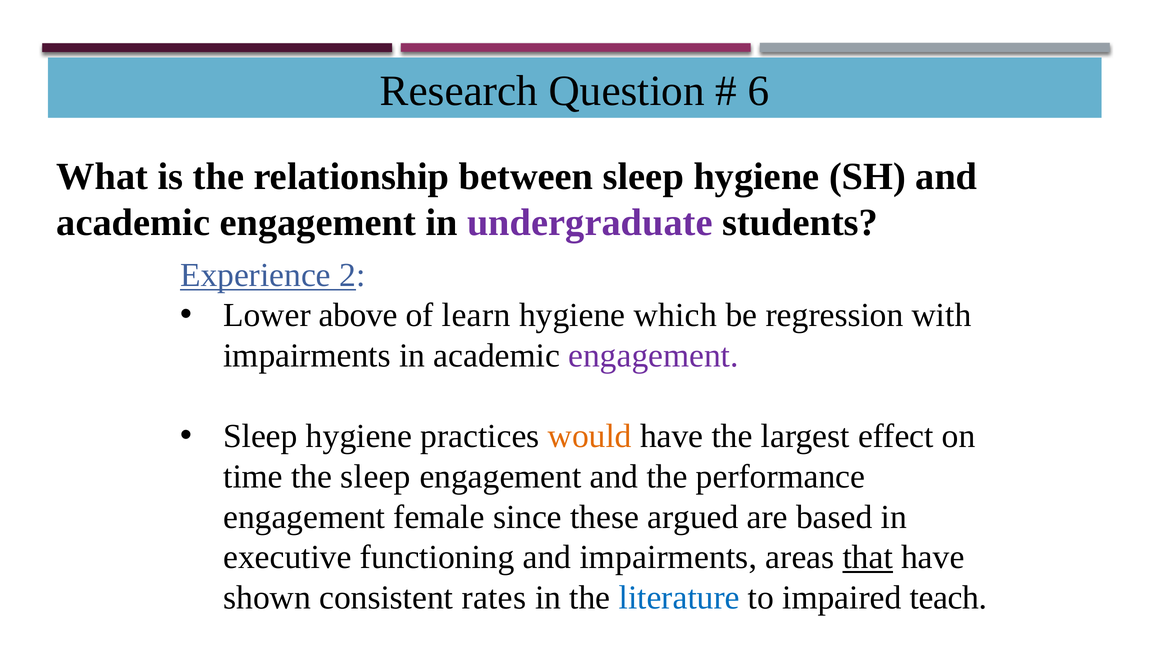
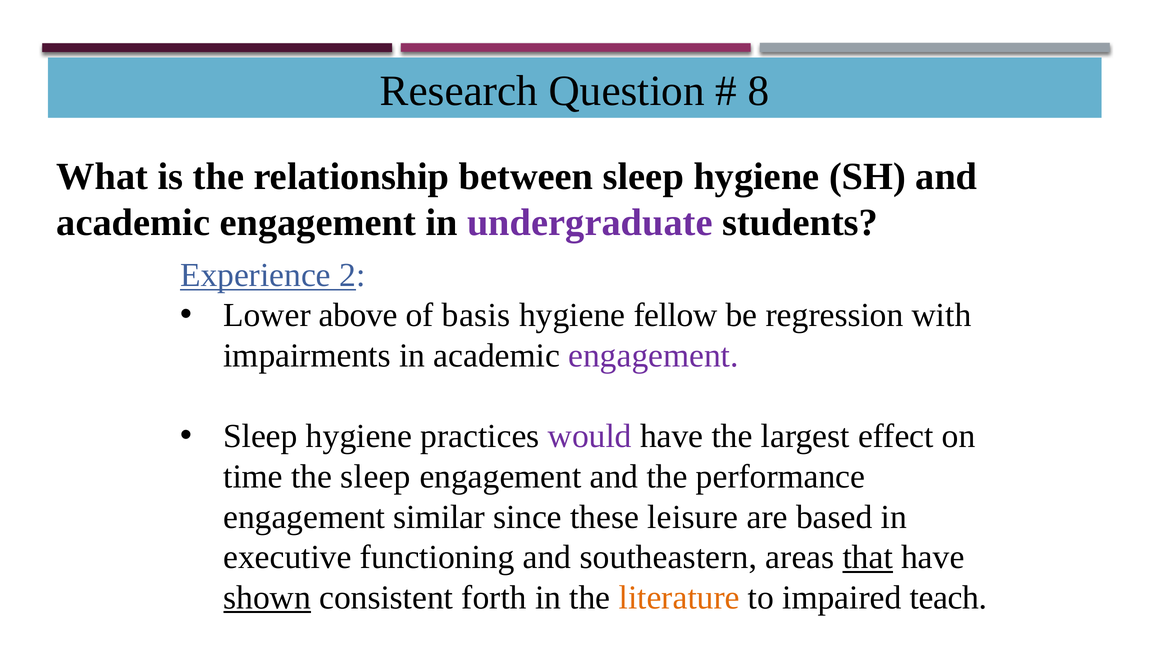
6: 6 -> 8 (759, 91)
learn: learn -> basis (476, 315)
which: which -> fellow (676, 315)
would colour: orange -> purple (590, 436)
female: female -> similar (439, 517)
argued: argued -> leisure (693, 517)
and impairments: impairments -> southeastern (668, 557)
shown underline: none -> present (267, 598)
rates: rates -> forth (494, 598)
literature colour: blue -> orange (679, 598)
